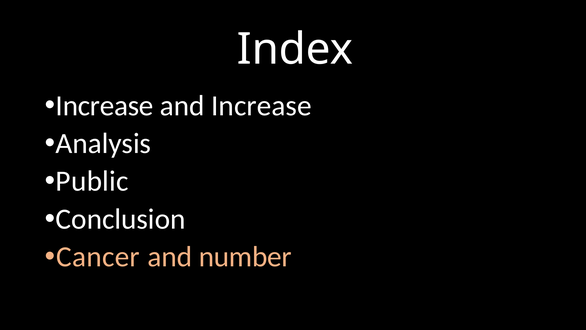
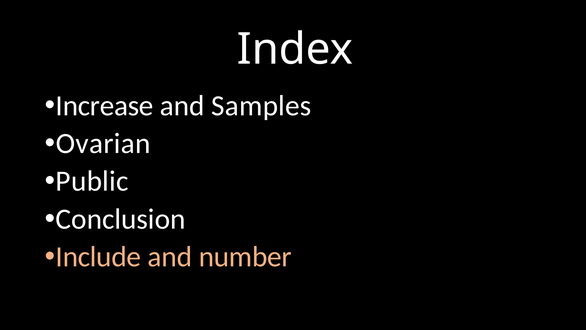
and Increase: Increase -> Samples (261, 106)
Analysis: Analysis -> Ovarian (103, 143)
Cancer: Cancer -> Include (98, 257)
